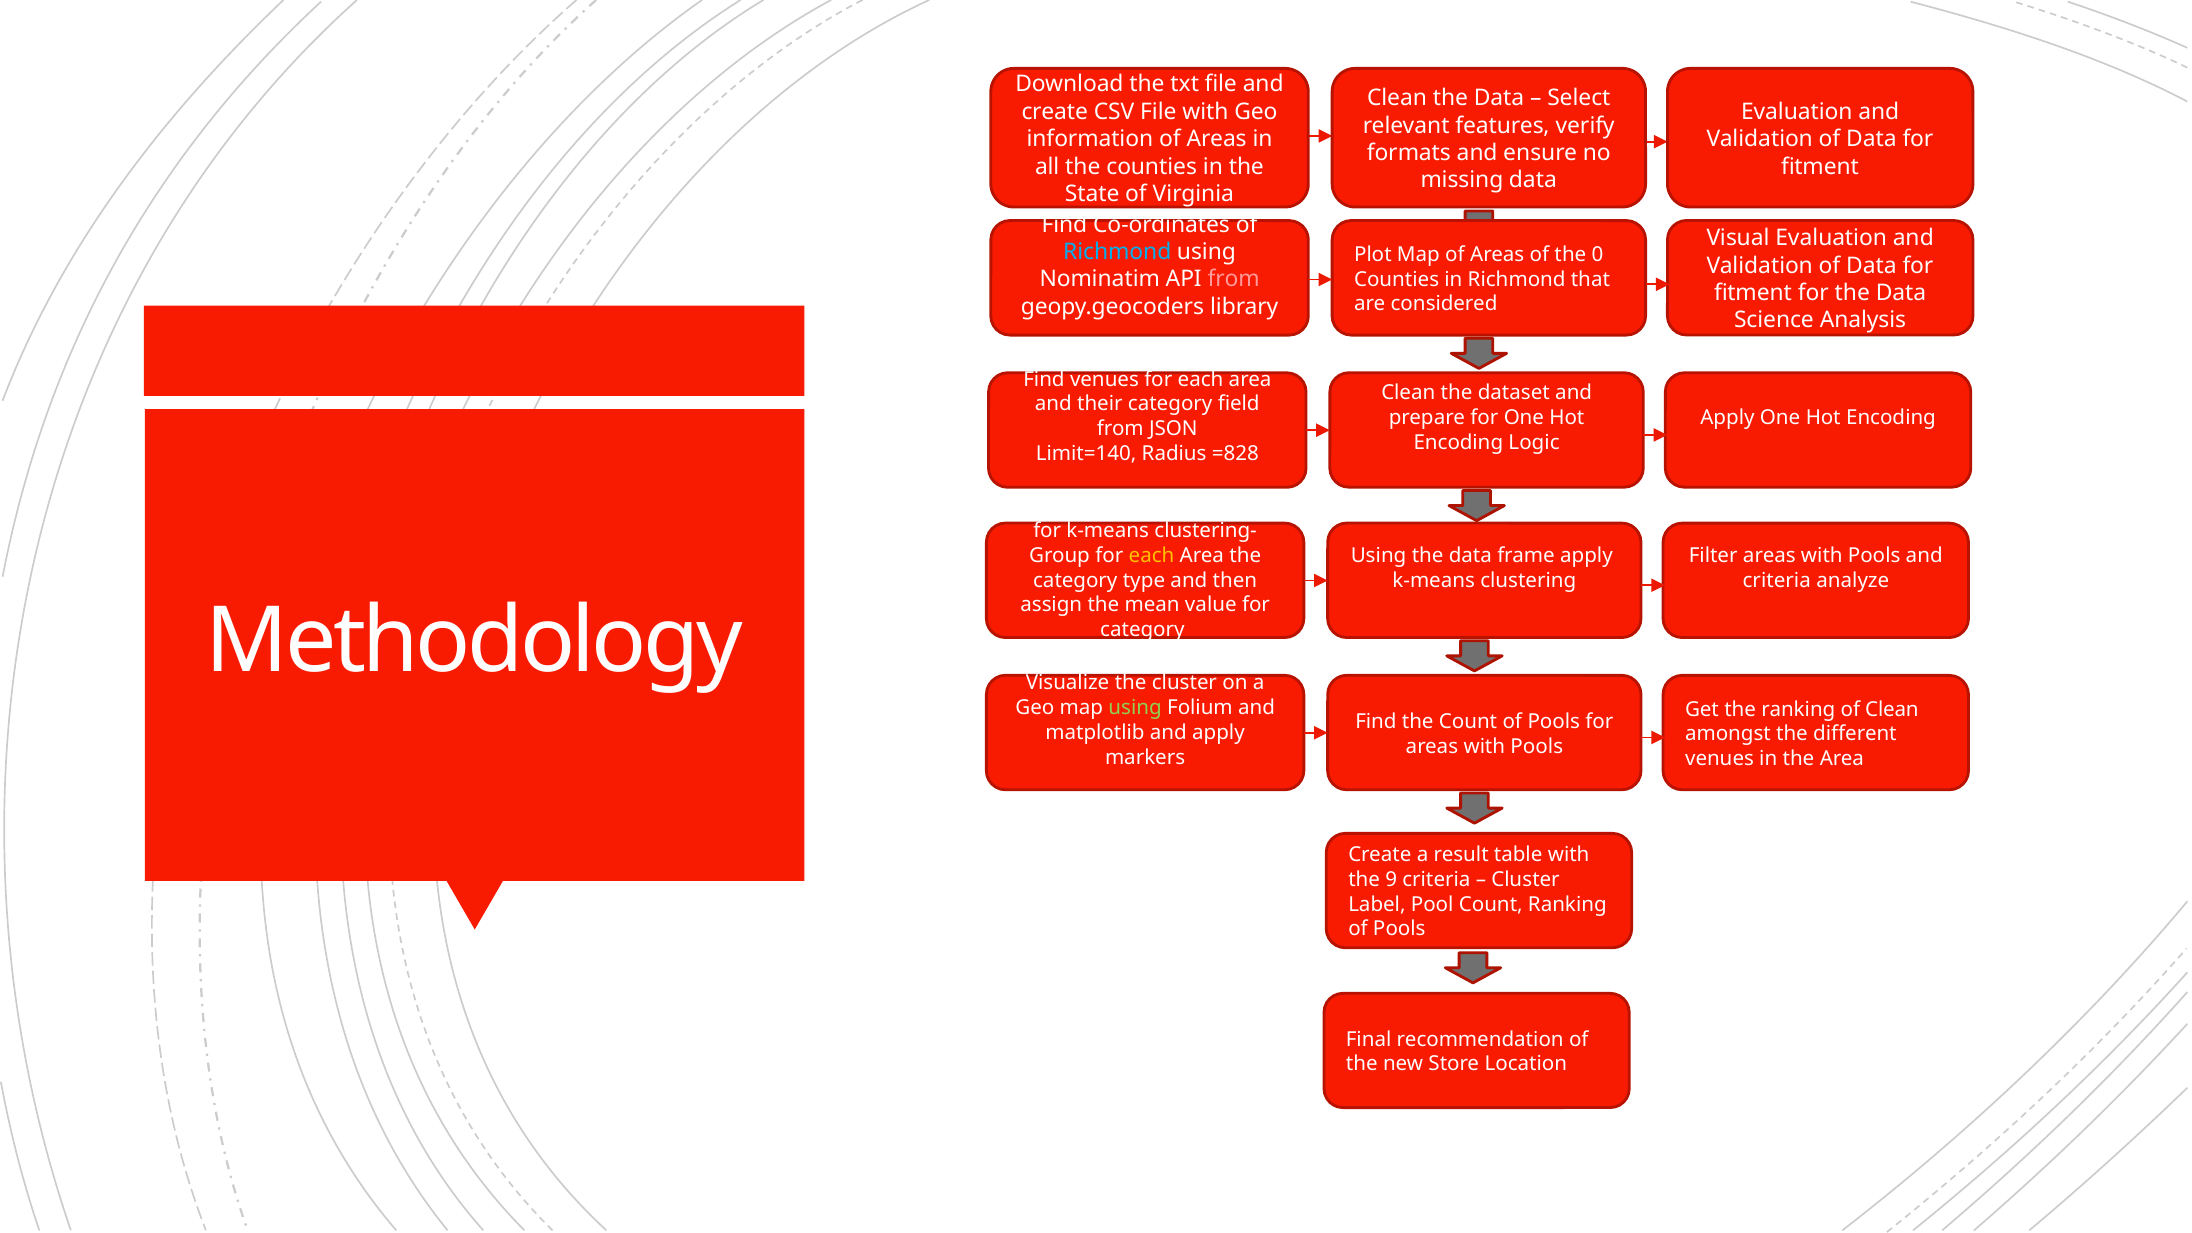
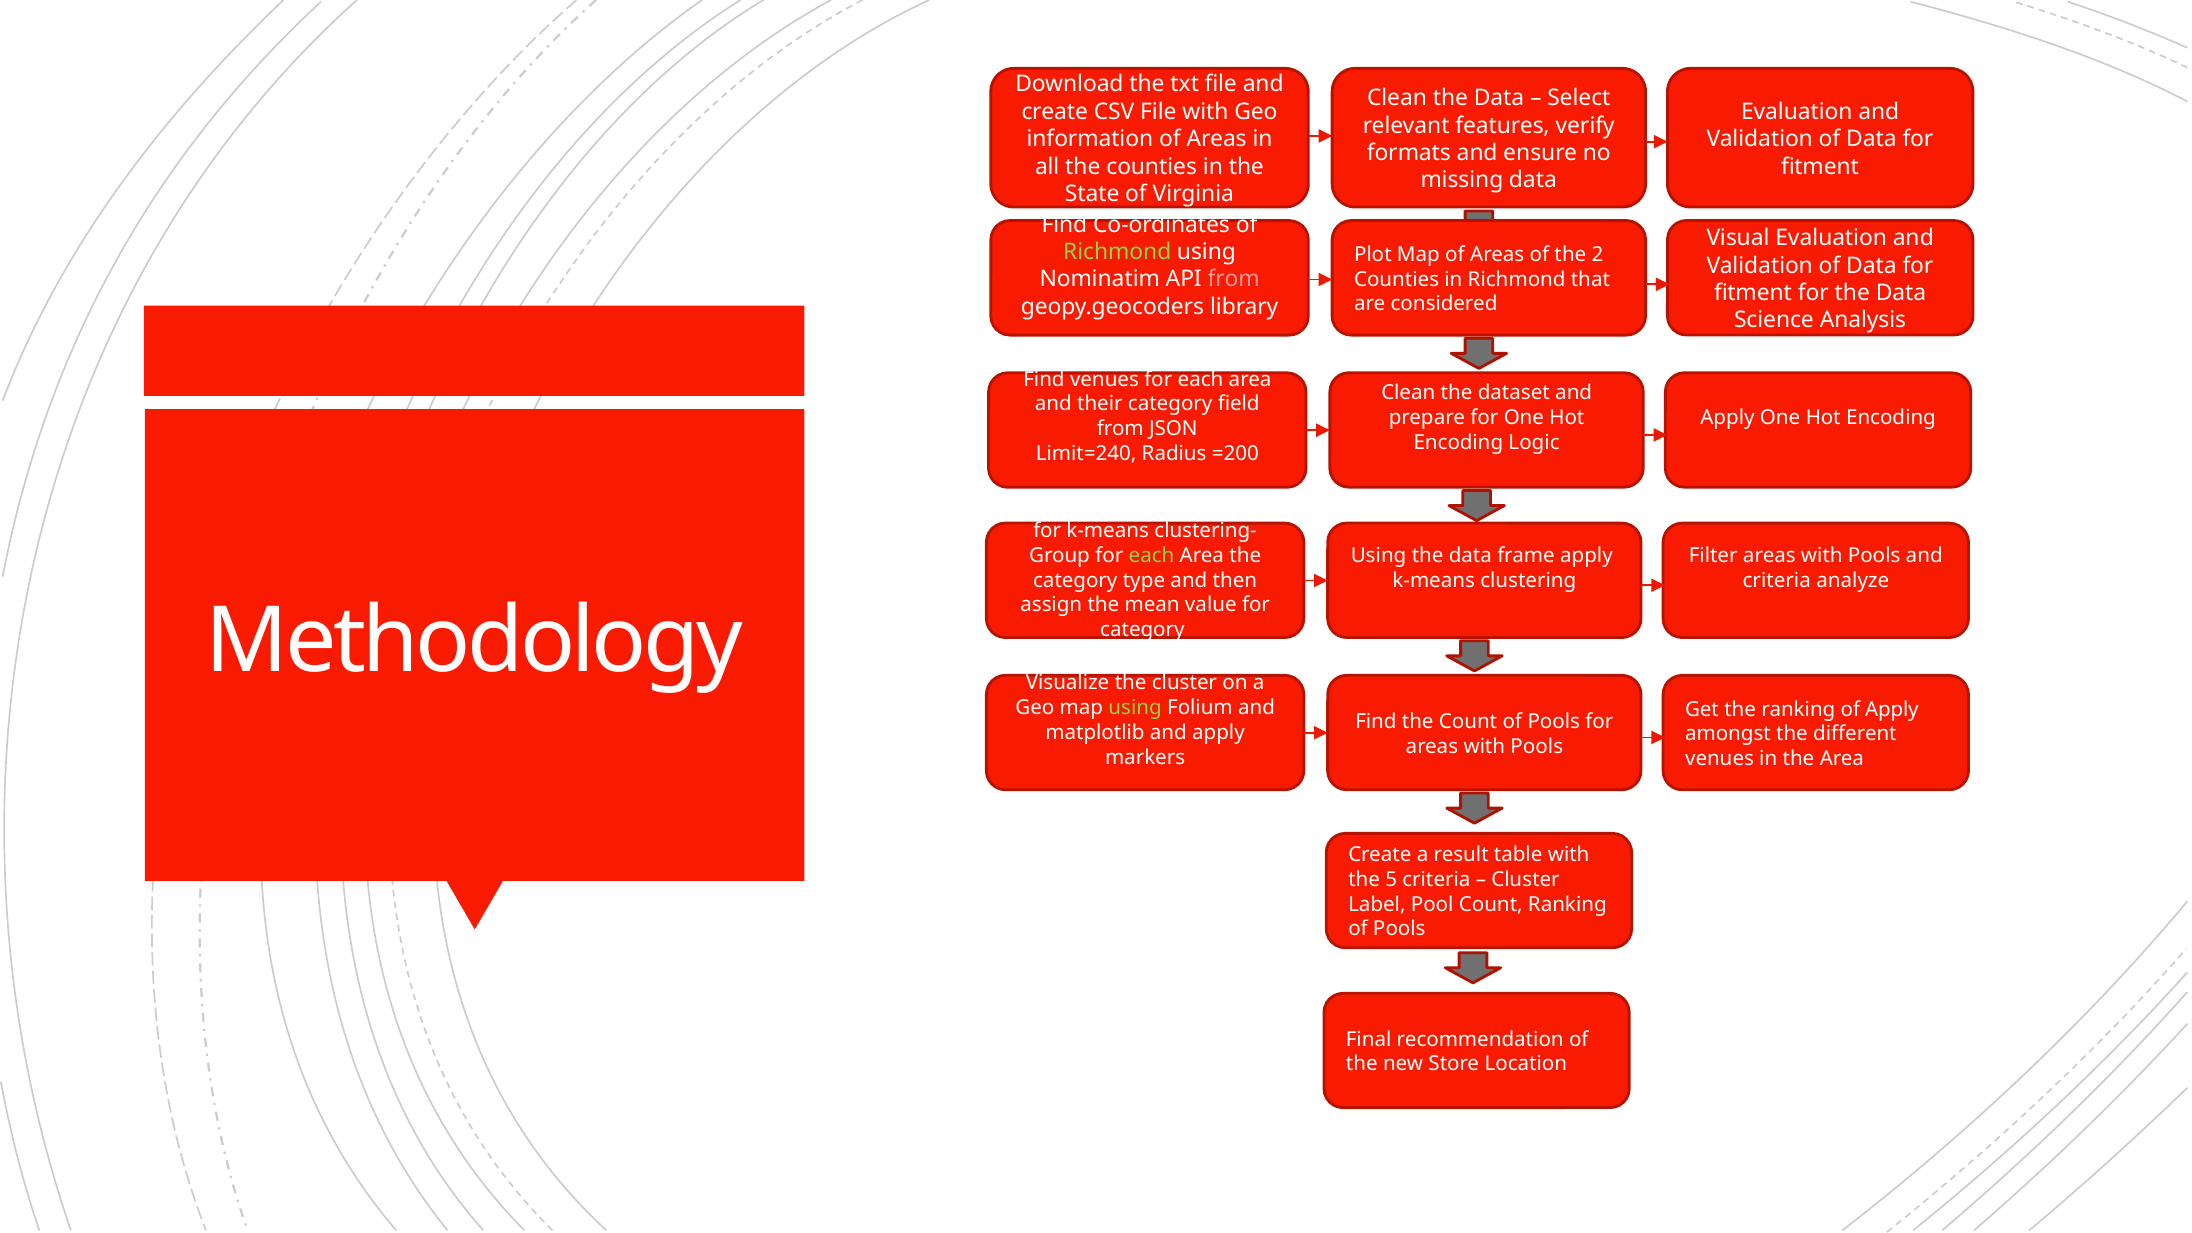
Richmond colour: light blue -> light green (1117, 252)
0: 0 -> 2 (1598, 254)
Limit=140: Limit=140 -> Limit=240 (1086, 453)
=828: =828 -> =200 (1235, 453)
each colour: yellow -> light green (1152, 556)
of Clean: Clean -> Apply (1892, 709)
9: 9 -> 5 (1391, 880)
